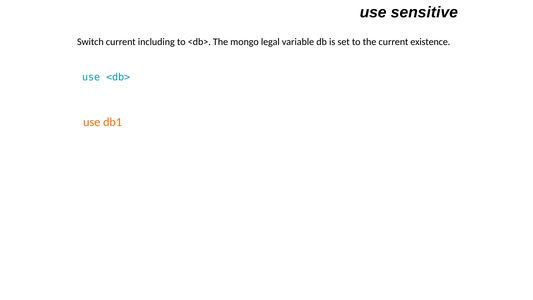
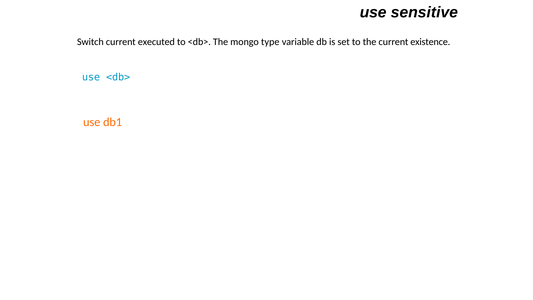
including: including -> executed (156, 42)
legal: legal -> type (270, 42)
